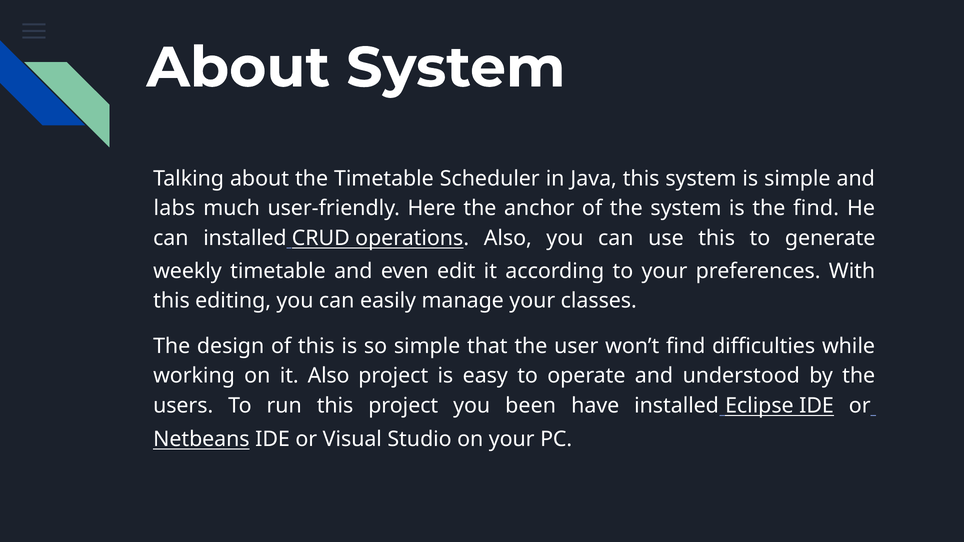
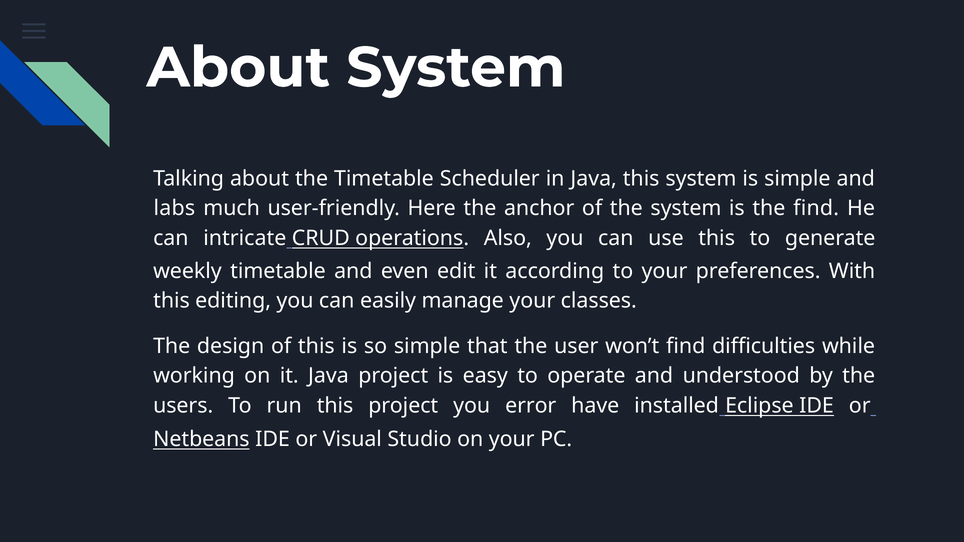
can installed: installed -> intricate (245, 238)
it Also: Also -> Java (328, 376)
been: been -> error (531, 406)
